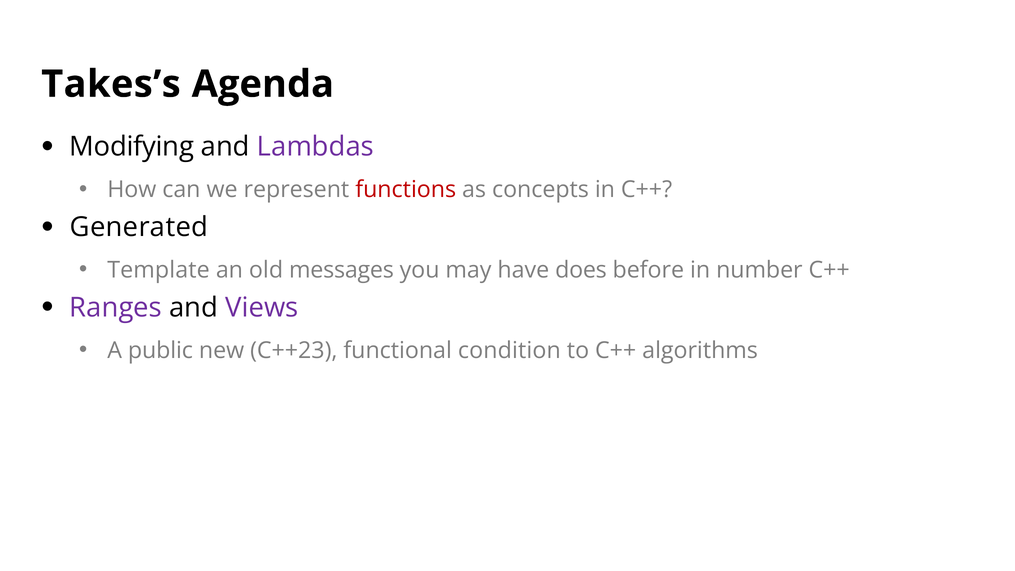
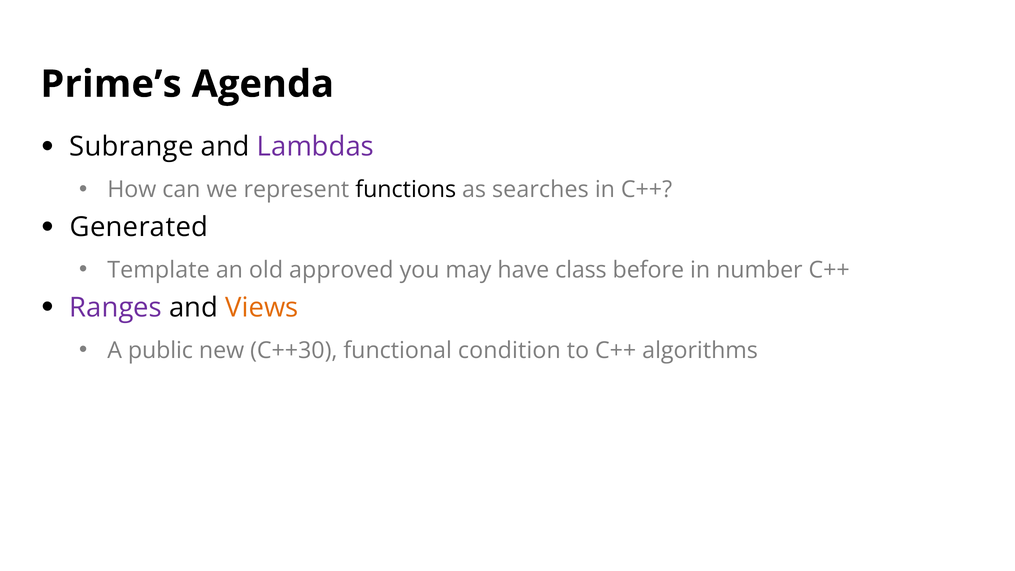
Takes’s: Takes’s -> Prime’s (111, 84)
Modifying: Modifying -> Subrange (131, 147)
functions colour: red -> black (406, 190)
concepts: concepts -> searches (540, 190)
messages: messages -> approved (341, 270)
does: does -> class (581, 270)
Views colour: purple -> orange (262, 308)
C++23: C++23 -> C++30 (294, 350)
